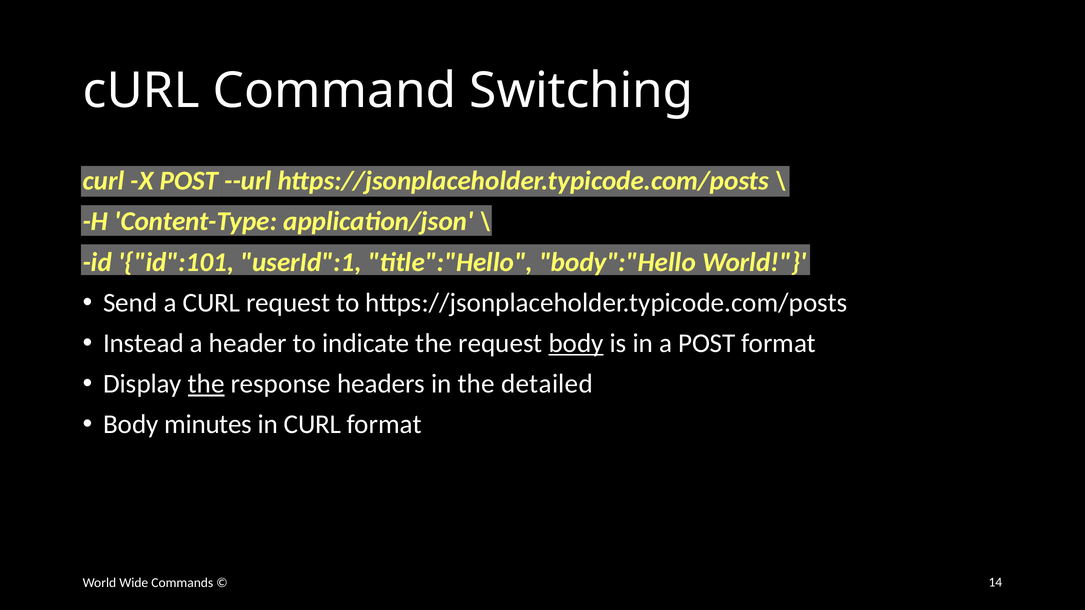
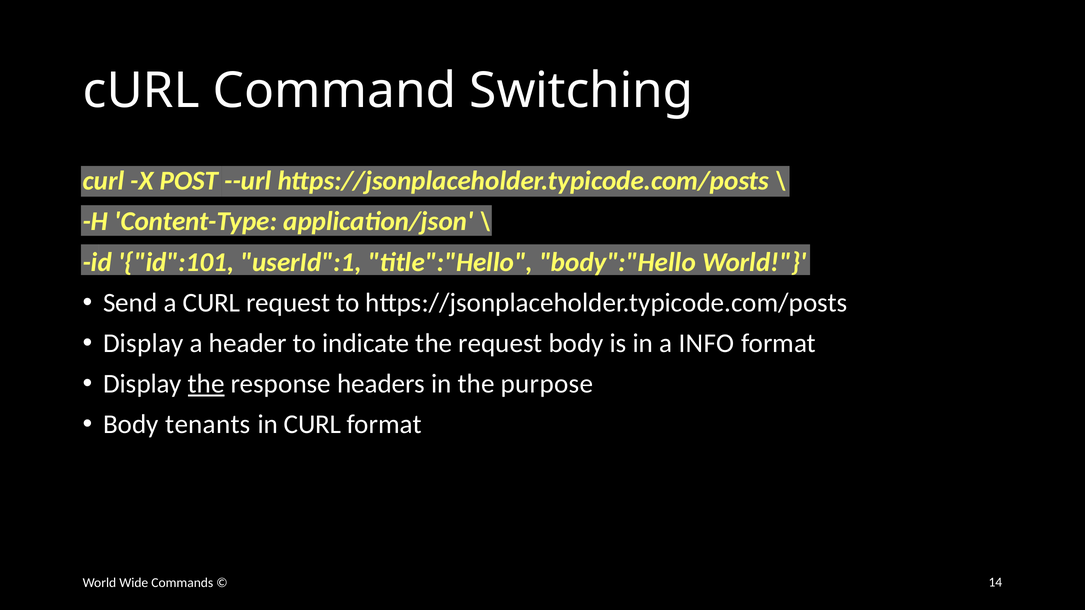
Instead: Instead -> Display (143, 343)
body underline: present -> none (576, 343)
a POST: POST -> INFO (707, 343)
detailed: detailed -> purpose (547, 384)
minutes: minutes -> tenants (208, 425)
